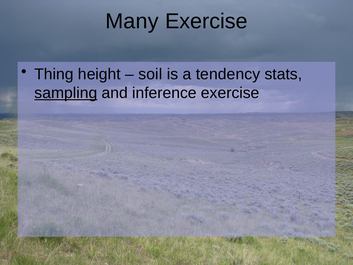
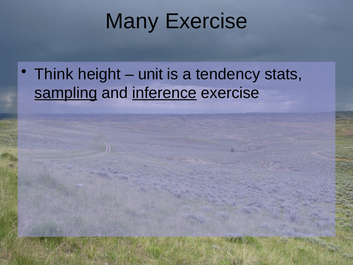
Thing: Thing -> Think (54, 74)
soil: soil -> unit (151, 74)
inference underline: none -> present (164, 93)
